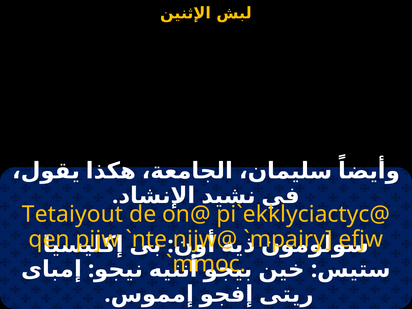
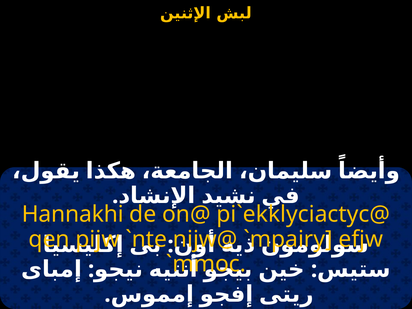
Tetaiyout: Tetaiyout -> Hannakhi (73, 214)
